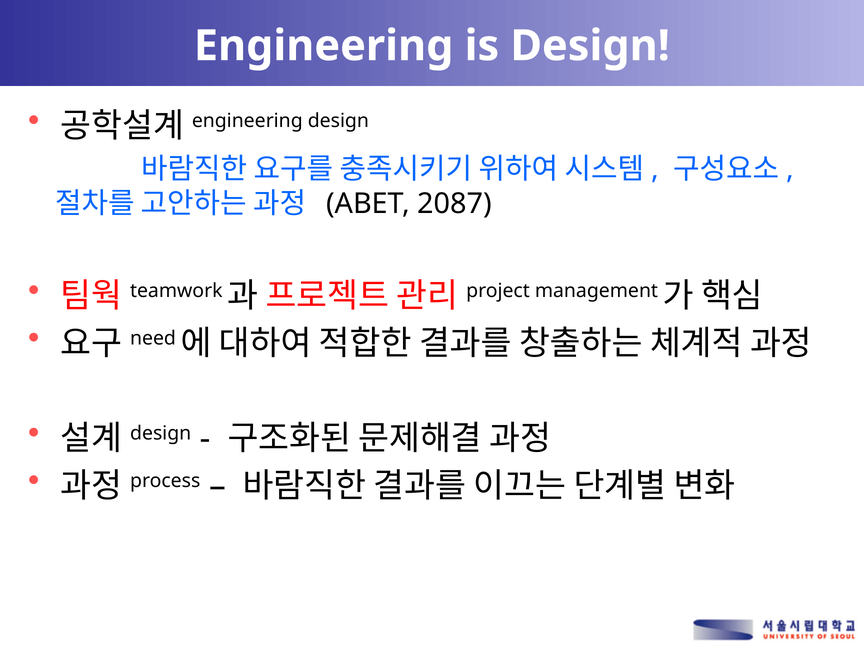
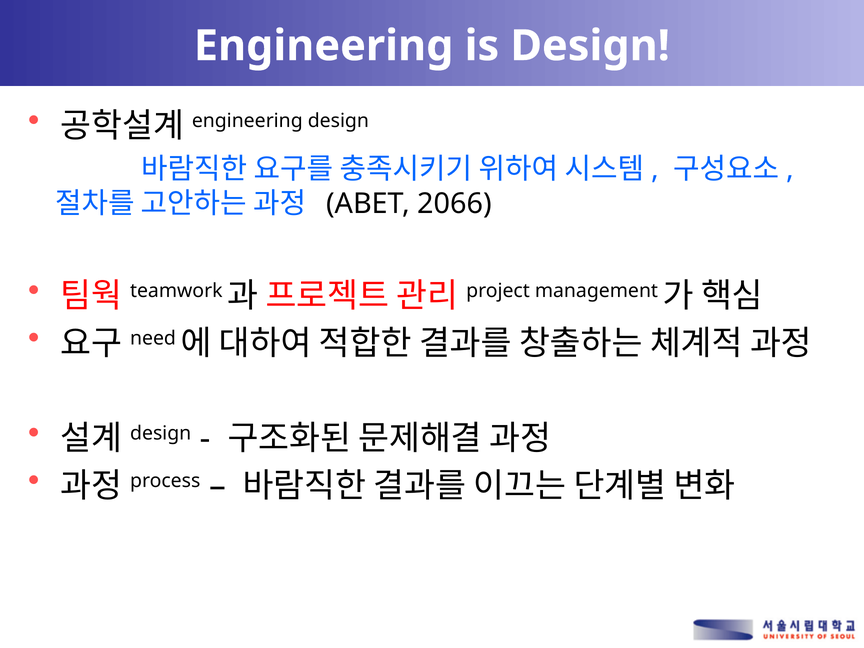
2087: 2087 -> 2066 (455, 204)
